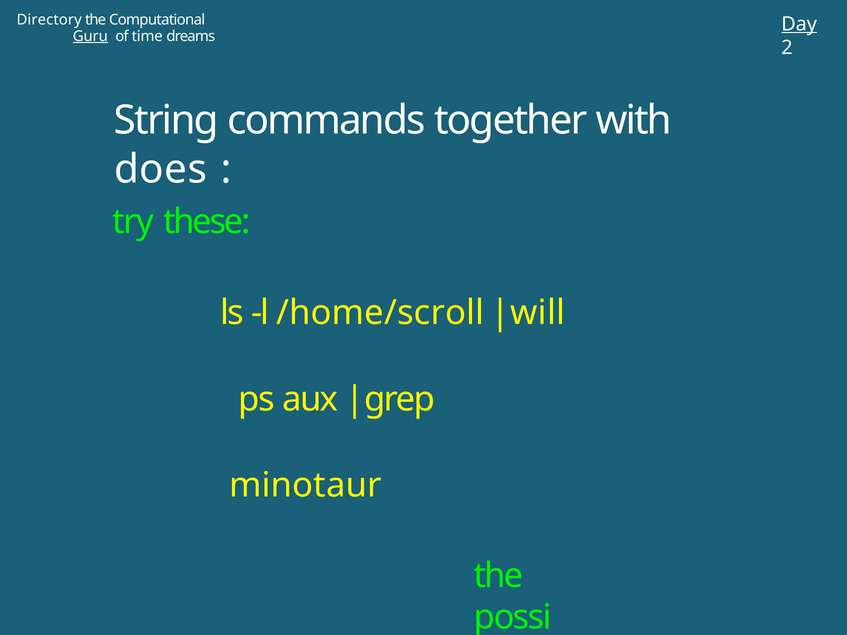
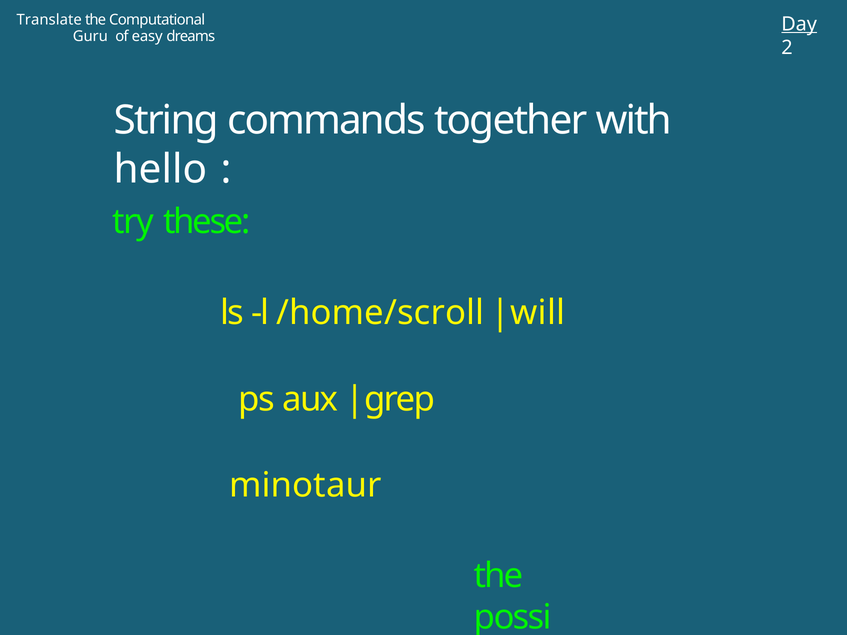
Directory: Directory -> Translate (49, 20)
Guru underline: present -> none (90, 36)
time: time -> easy (147, 36)
does: does -> hello (161, 169)
